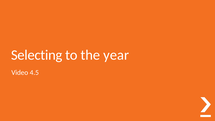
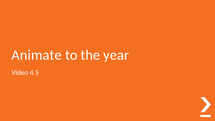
Selecting: Selecting -> Animate (37, 55)
